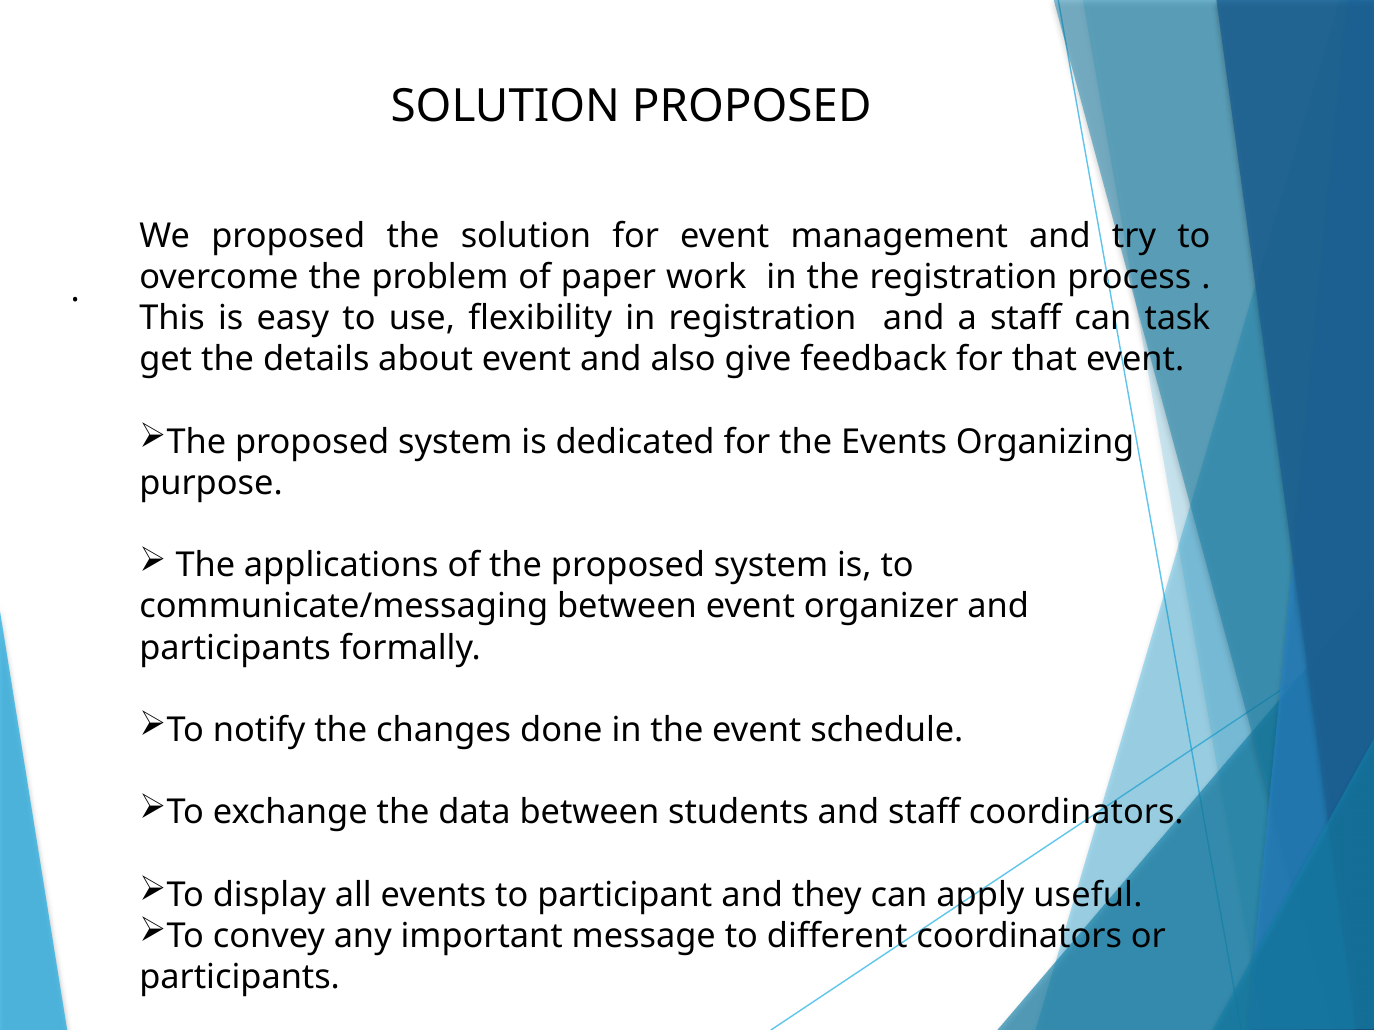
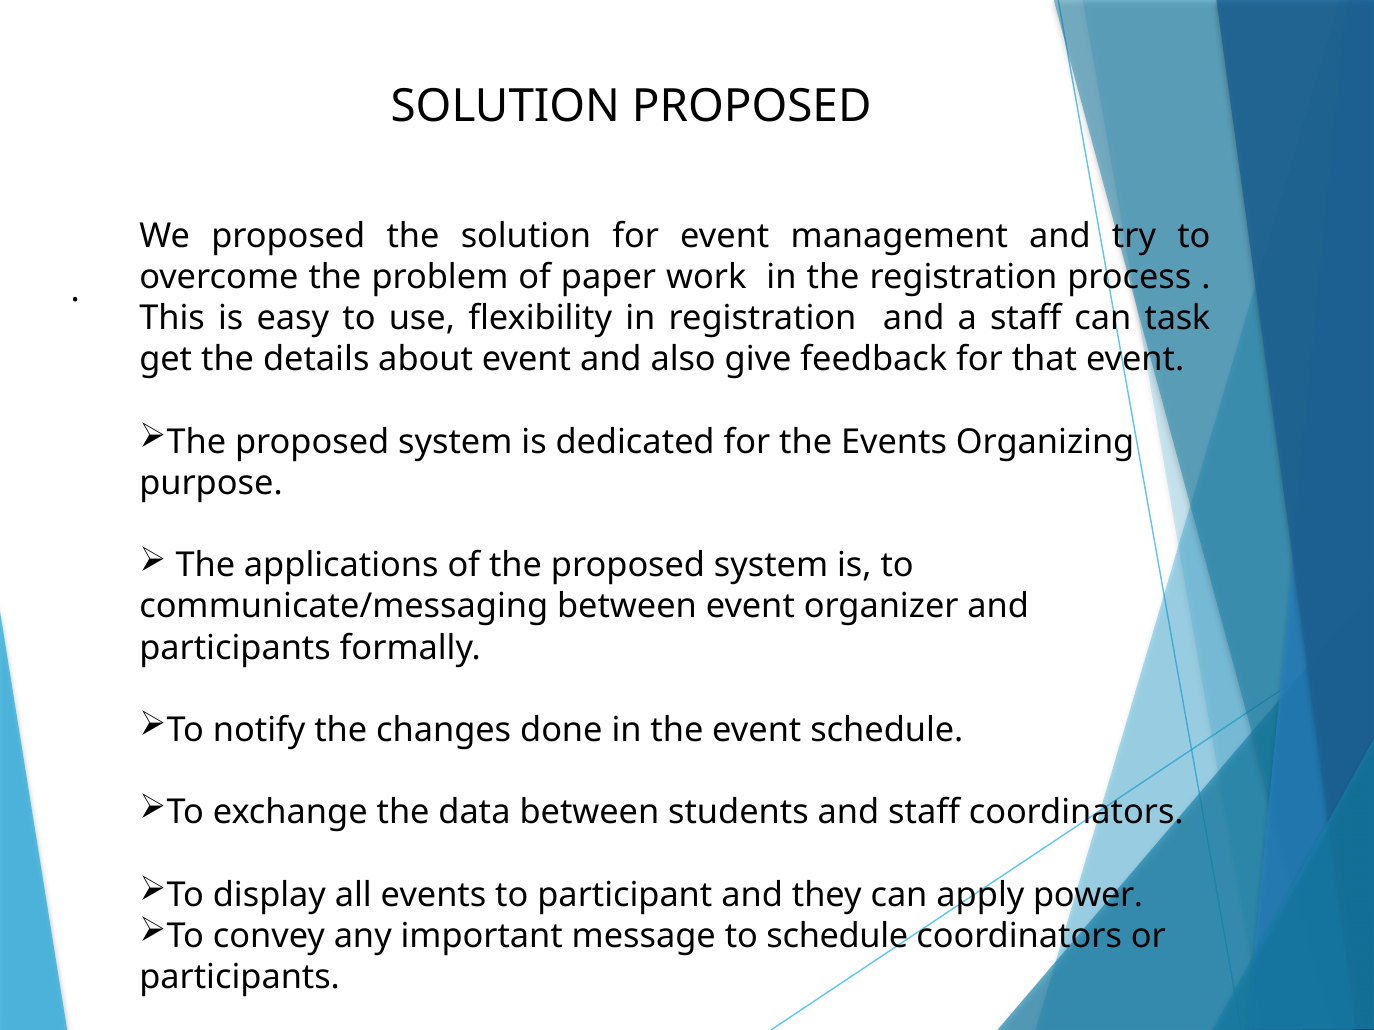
useful: useful -> power (1088, 895)
to different: different -> schedule (837, 937)
